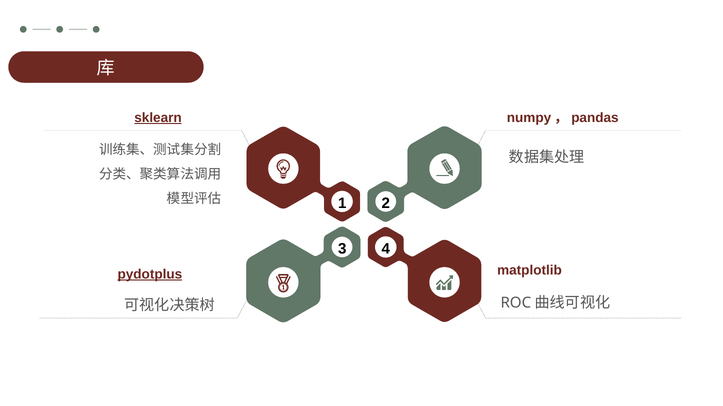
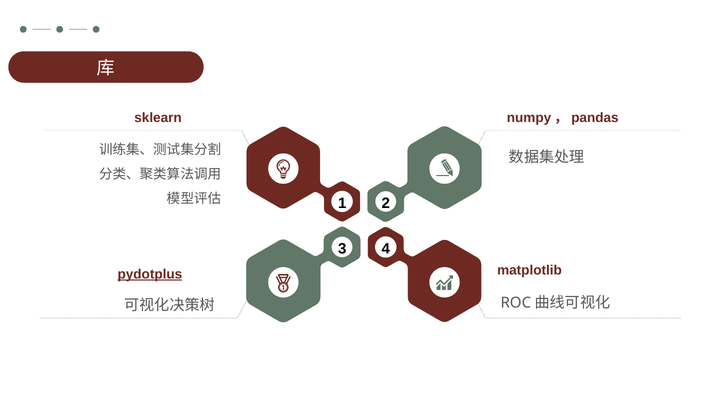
sklearn underline: present -> none (158, 118)
